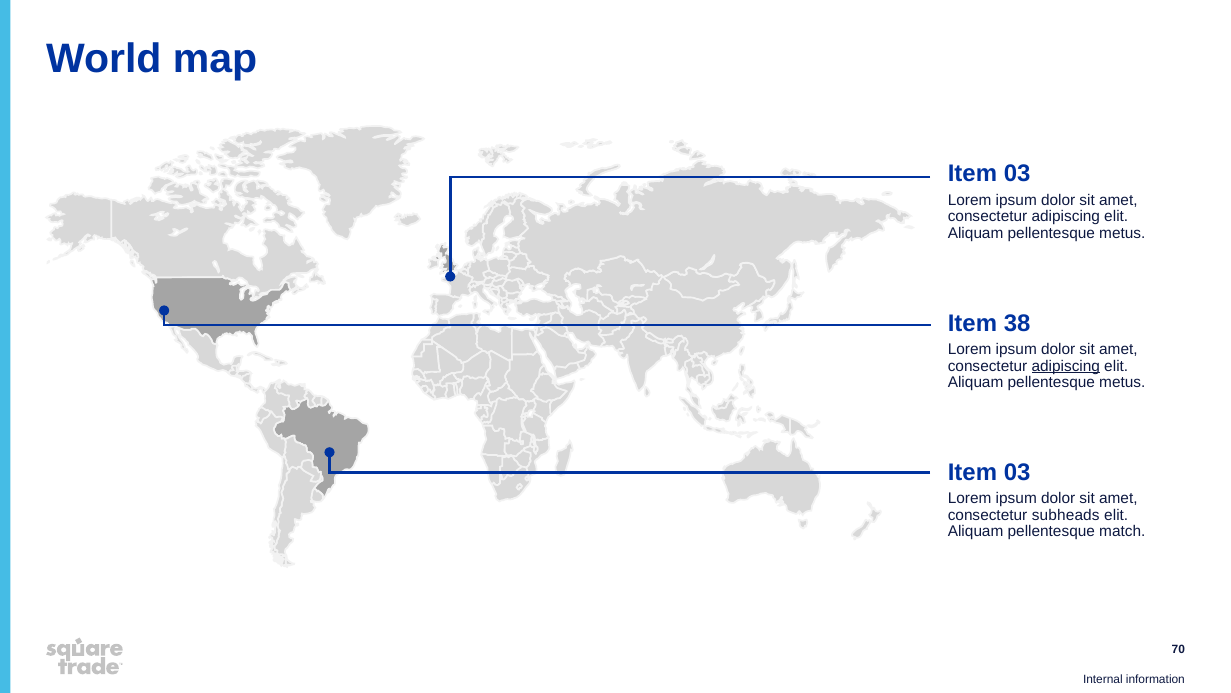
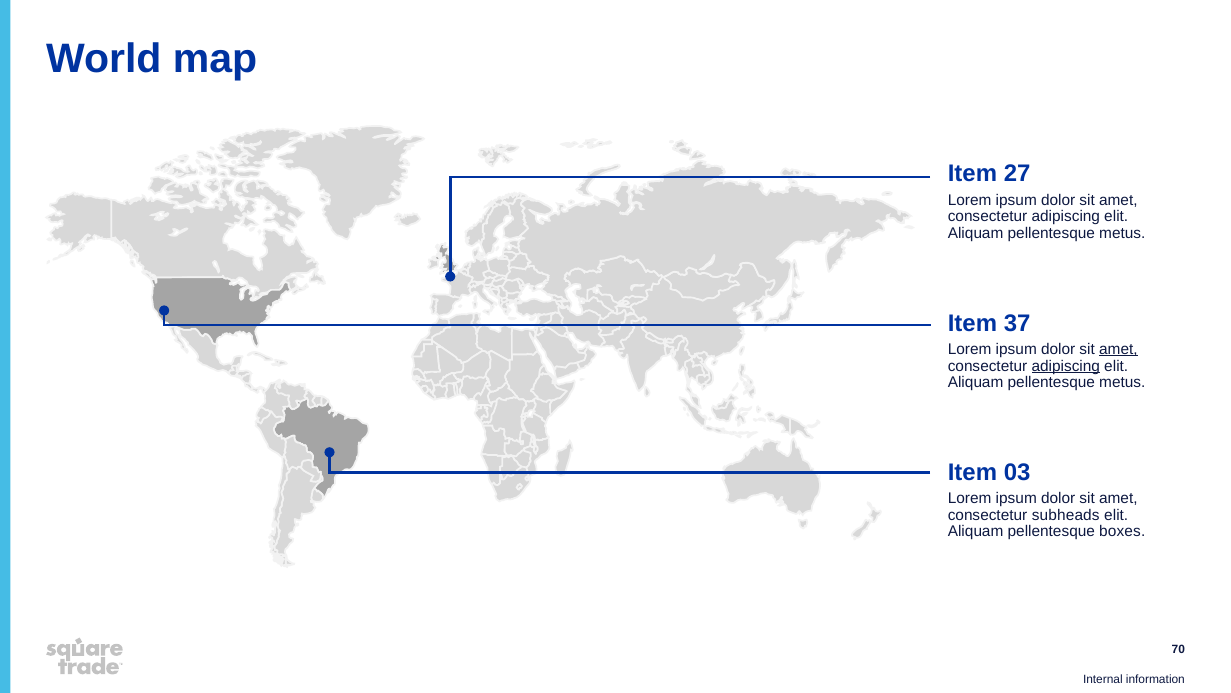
03: 03 -> 27 (1017, 174)
38: 38 -> 37 (1017, 323)
amet underline: none -> present (1118, 349)
match: match -> boxes (1122, 531)
